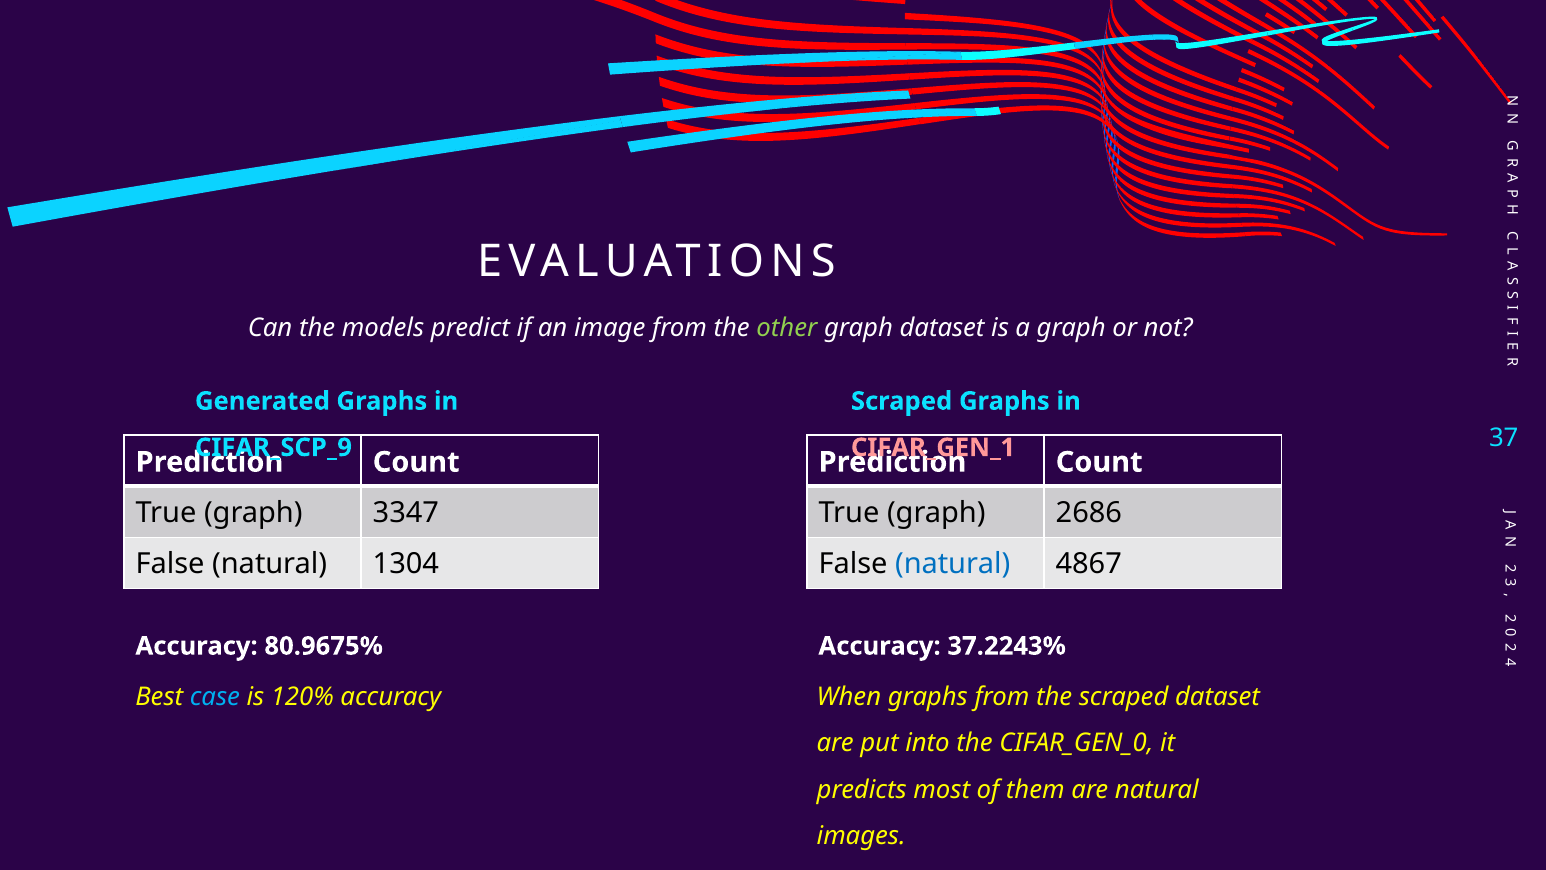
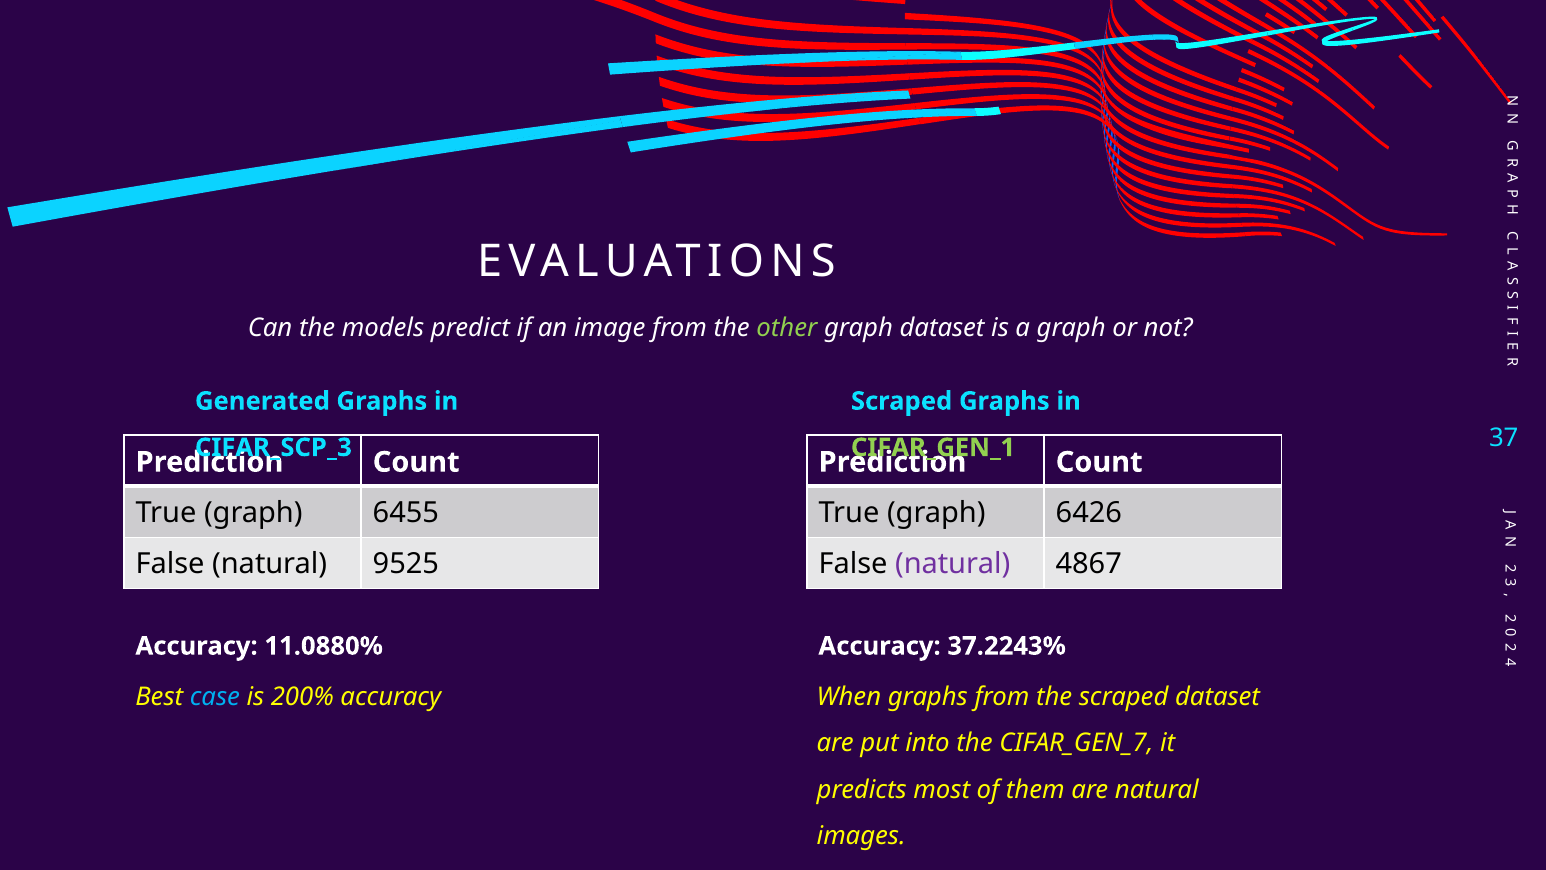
CIFAR_SCP_9: CIFAR_SCP_9 -> CIFAR_SCP_3 (273, 447)
CIFAR_GEN_1 colour: pink -> light green (933, 447)
3347: 3347 -> 6455 (406, 513)
2686: 2686 -> 6426 (1089, 513)
1304: 1304 -> 9525 (406, 564)
natural colour: blue -> purple (953, 564)
80.9675%: 80.9675% -> 11.0880% (324, 646)
120%: 120% -> 200% (302, 697)
CIFAR_GEN_0: CIFAR_GEN_0 -> CIFAR_GEN_7 (1076, 743)
